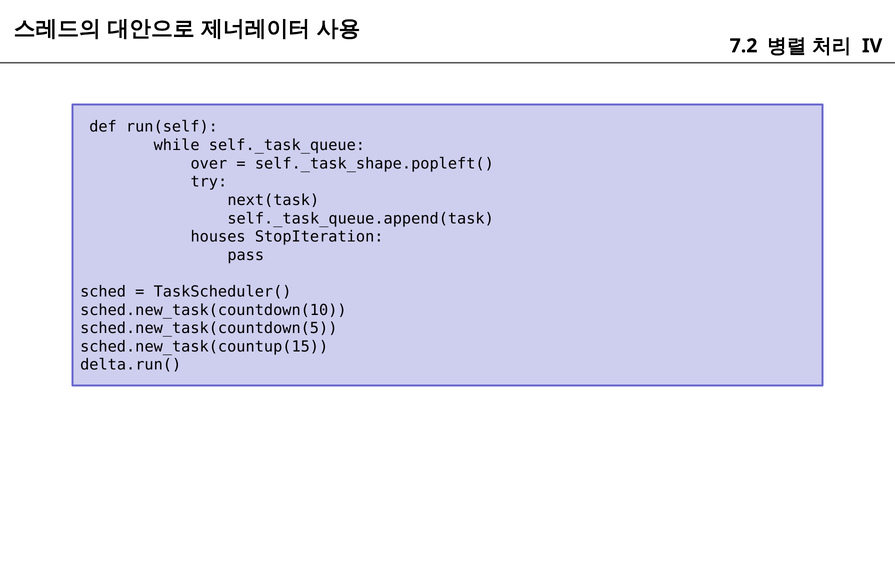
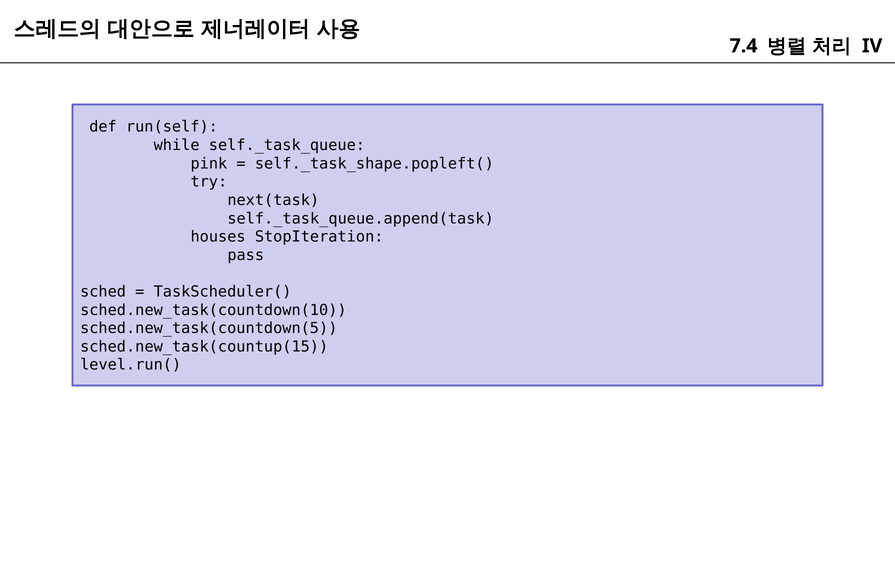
7.2: 7.2 -> 7.4 (744, 46)
over: over -> pink (209, 164)
delta.run(: delta.run( -> level.run( (131, 365)
